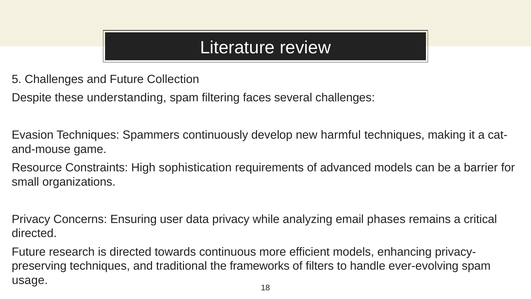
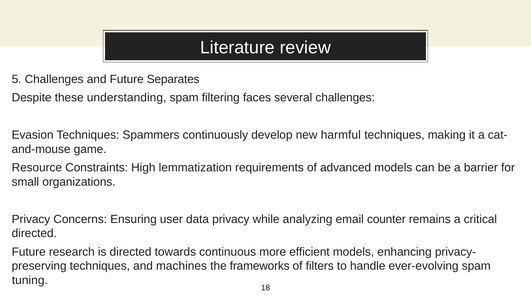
Collection: Collection -> Separates (173, 79)
sophistication: sophistication -> lemmatization (195, 168)
phases: phases -> counter (386, 219)
traditional: traditional -> machines (181, 266)
usage: usage -> tuning (30, 280)
